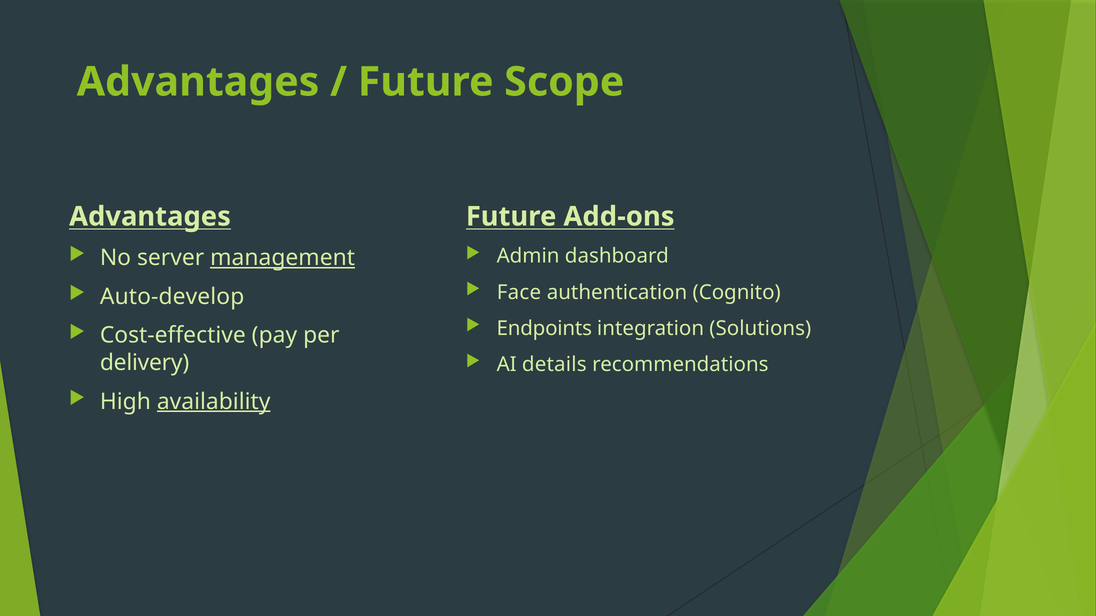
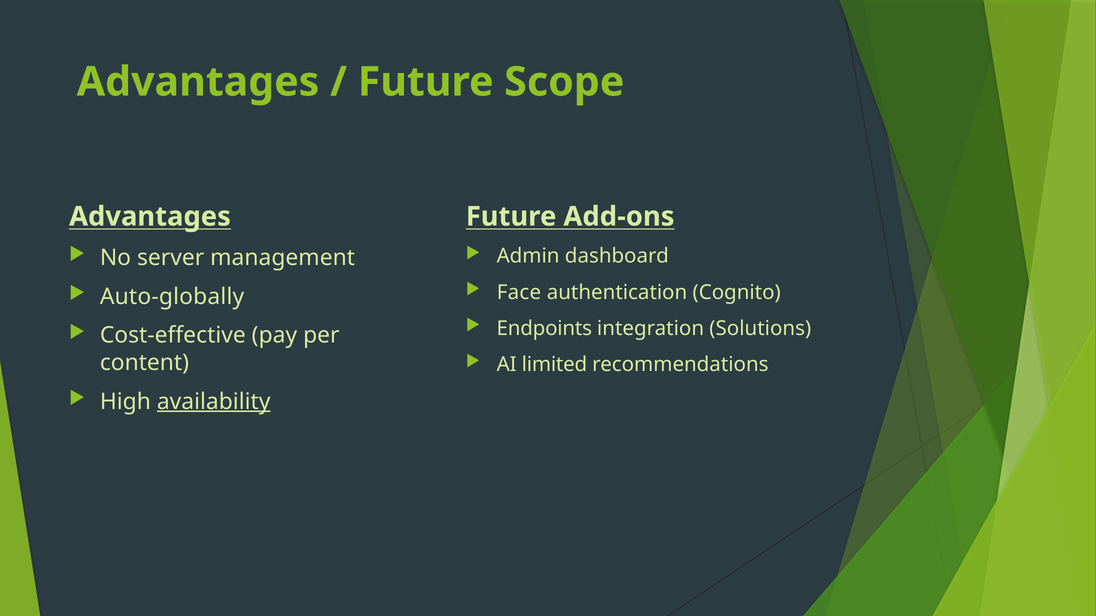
management underline: present -> none (283, 258)
Auto-develop: Auto-develop -> Auto-globally (172, 297)
details: details -> limited (554, 365)
delivery: delivery -> content (144, 363)
